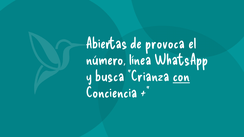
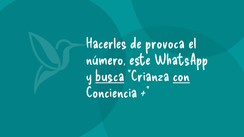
Abiertas: Abiertas -> Hacerles (107, 43)
línea: línea -> este (140, 60)
busca underline: none -> present (110, 76)
